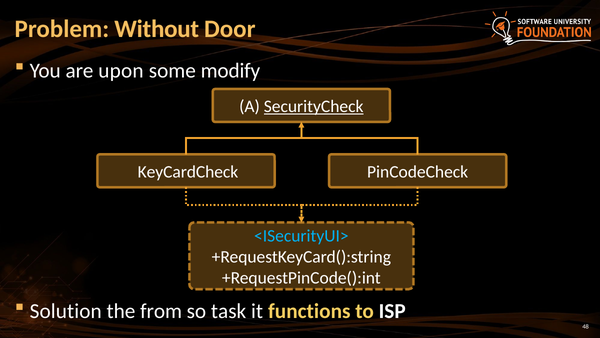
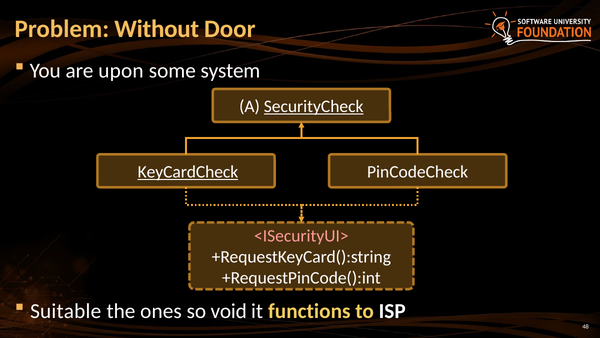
modify: modify -> system (230, 71)
KeyCardCheck underline: none -> present (188, 172)
<ISecurityUI> colour: light blue -> pink (301, 236)
Solution: Solution -> Suitable (66, 311)
from: from -> ones (161, 311)
task: task -> void (229, 311)
